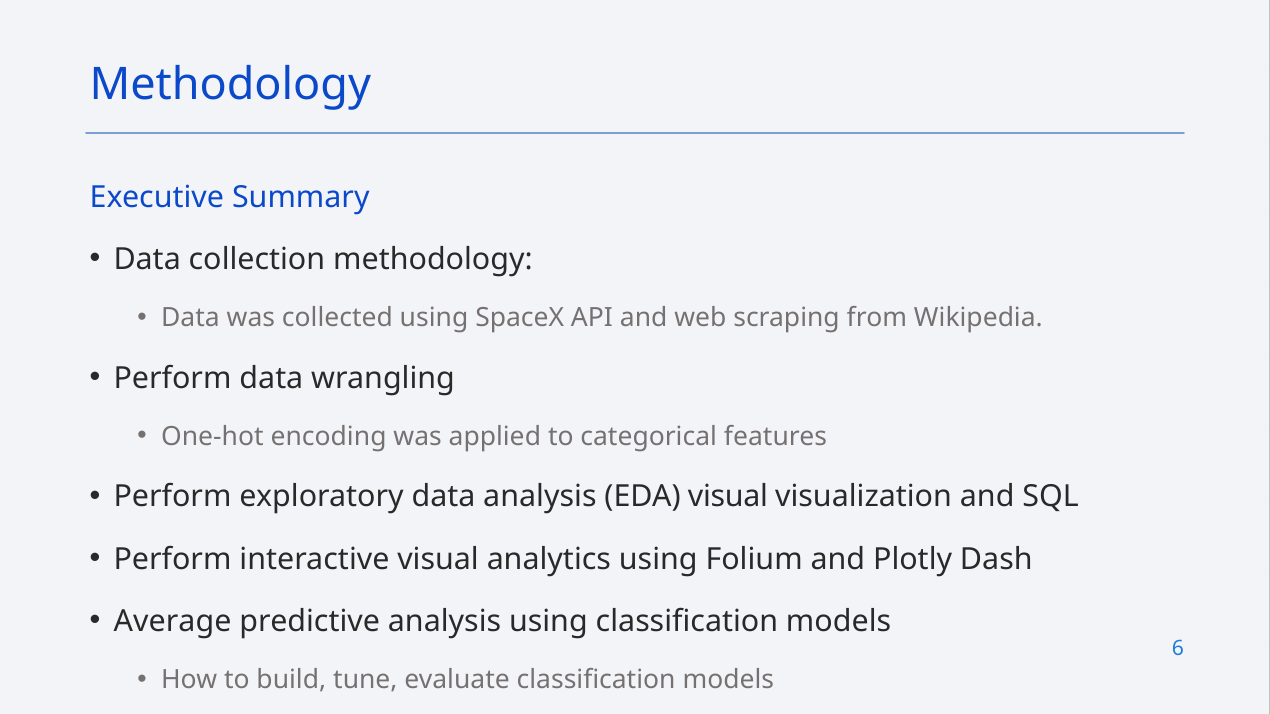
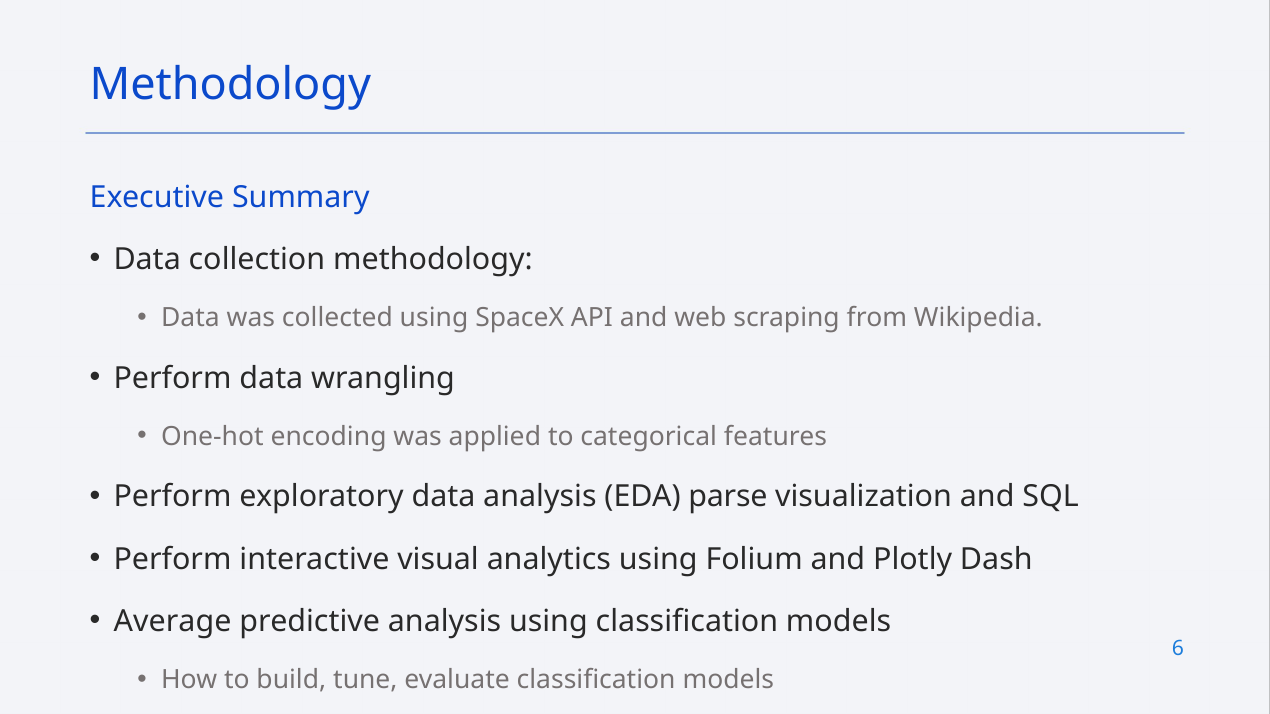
EDA visual: visual -> parse (728, 497)
